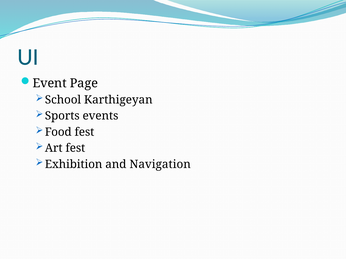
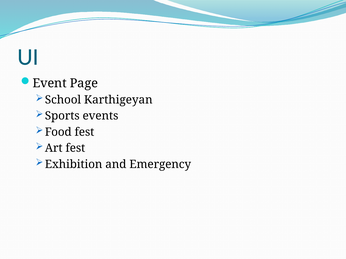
Navigation: Navigation -> Emergency (160, 165)
